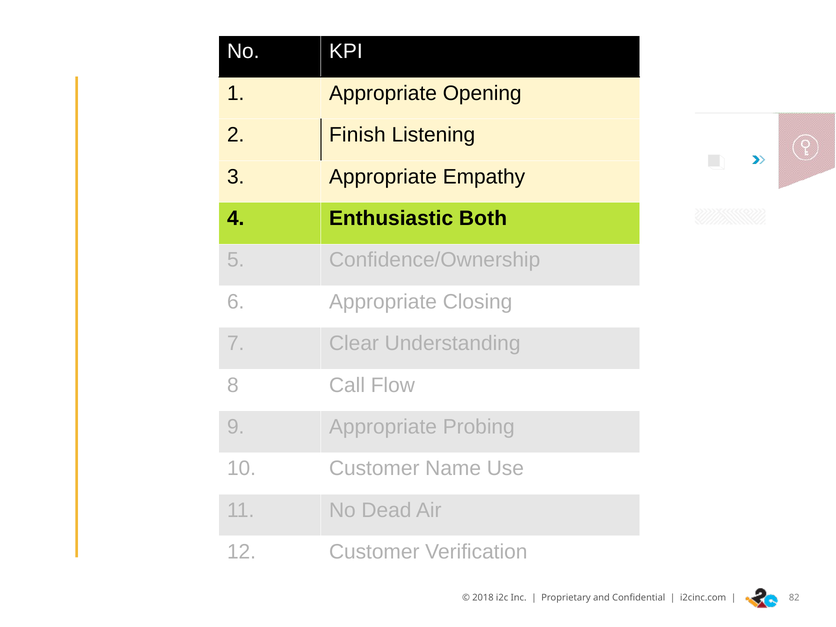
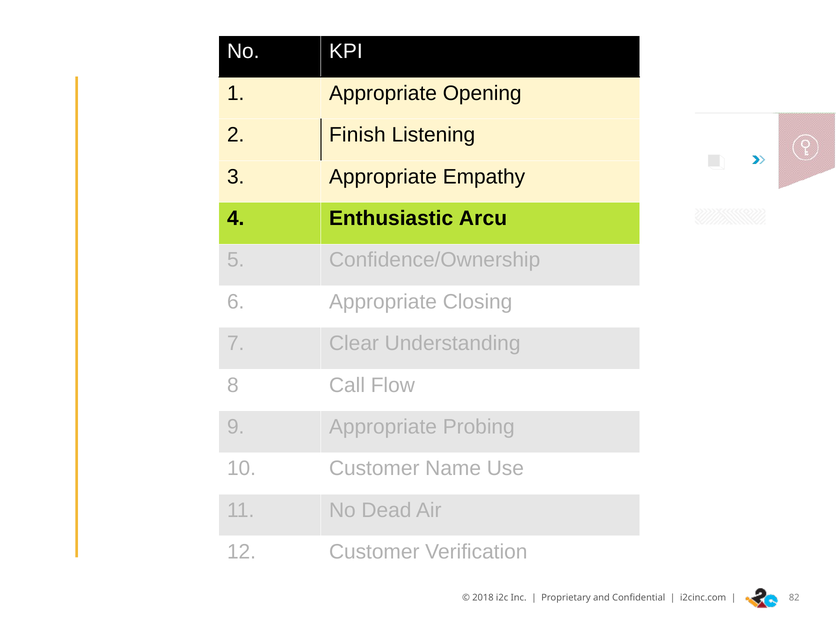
Both: Both -> Arcu (483, 218)
